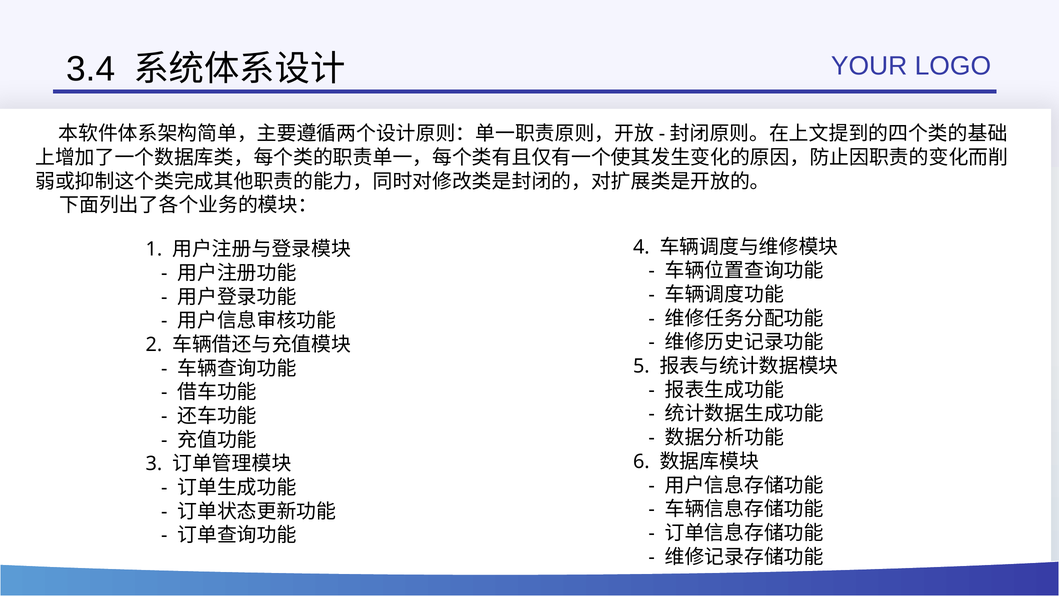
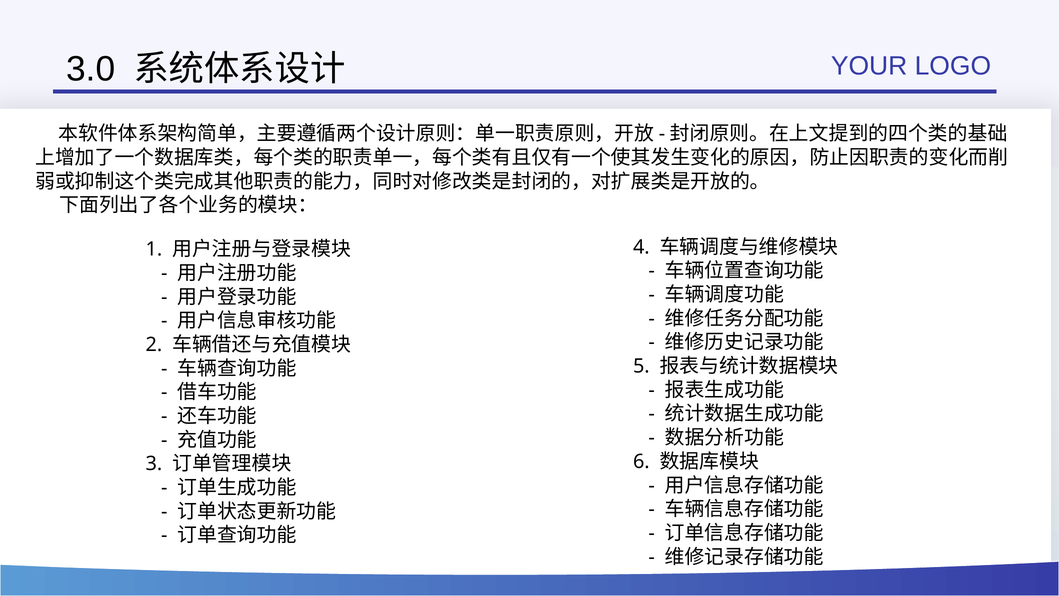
3.4: 3.4 -> 3.0 (91, 69)
